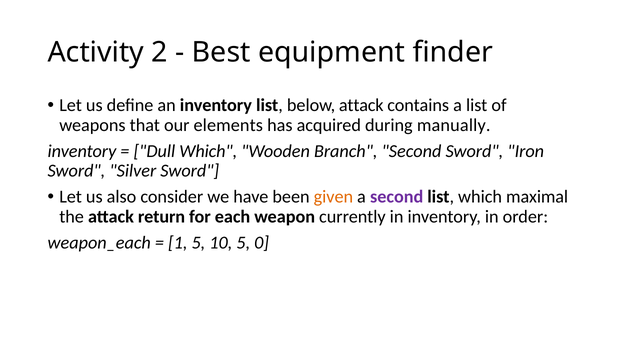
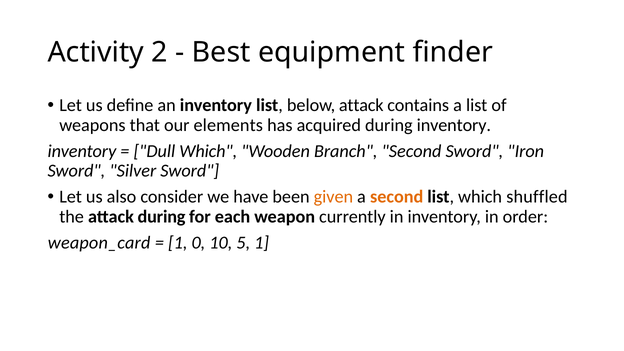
during manually: manually -> inventory (454, 125)
second colour: purple -> orange (397, 197)
maximal: maximal -> shuffled (537, 197)
attack return: return -> during (162, 217)
weapon_each: weapon_each -> weapon_card (99, 243)
1 5: 5 -> 0 (198, 243)
5 0: 0 -> 1 (262, 243)
